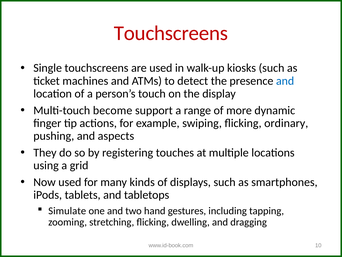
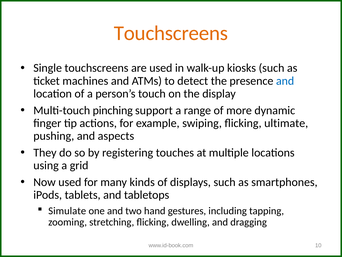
Touchscreens colour: red -> orange (171, 33)
become: become -> pinching (113, 110)
ordinary: ordinary -> ultimate (286, 123)
